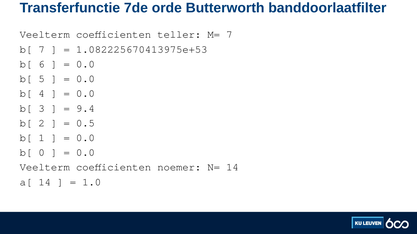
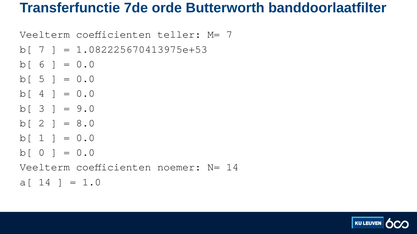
9.4: 9.4 -> 9.0 (85, 108)
0.5: 0.5 -> 8.0 (85, 123)
